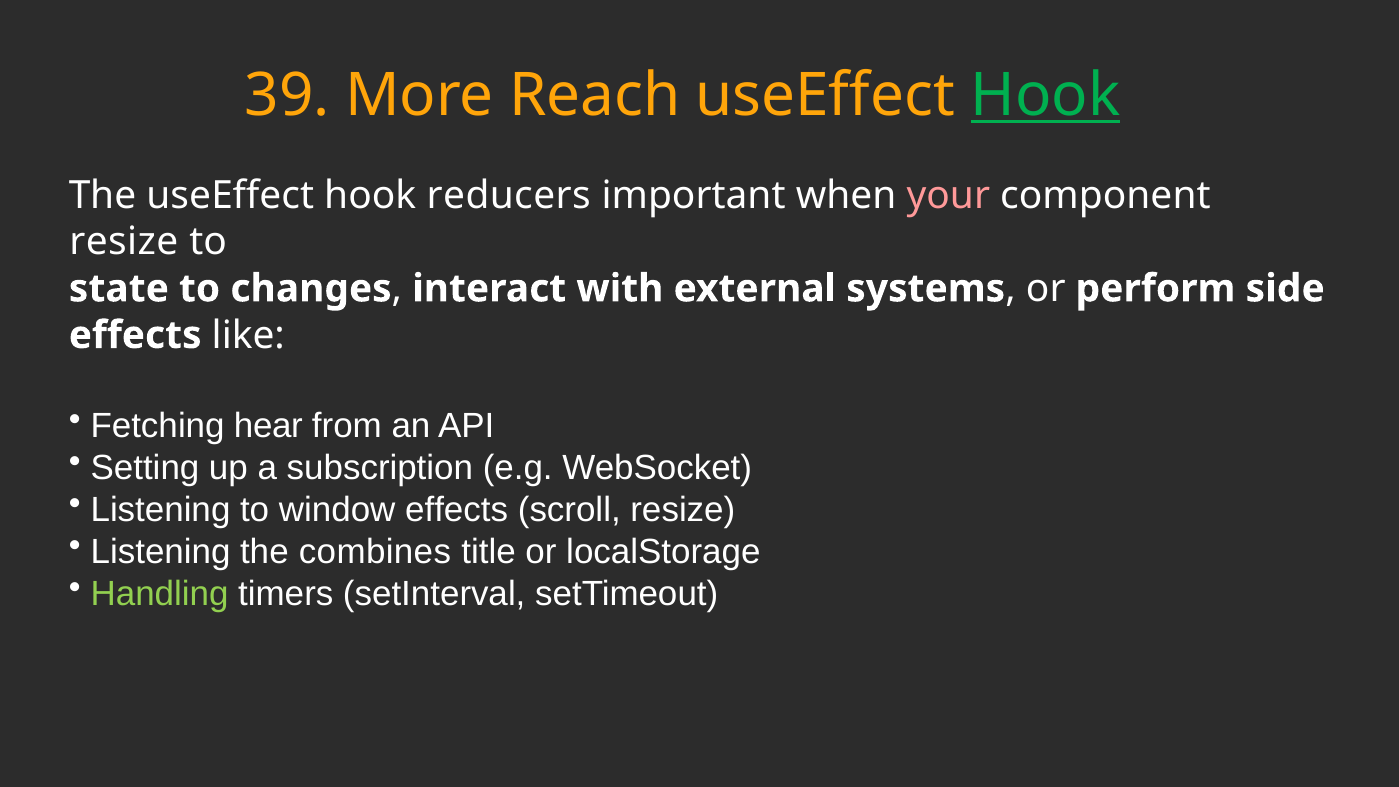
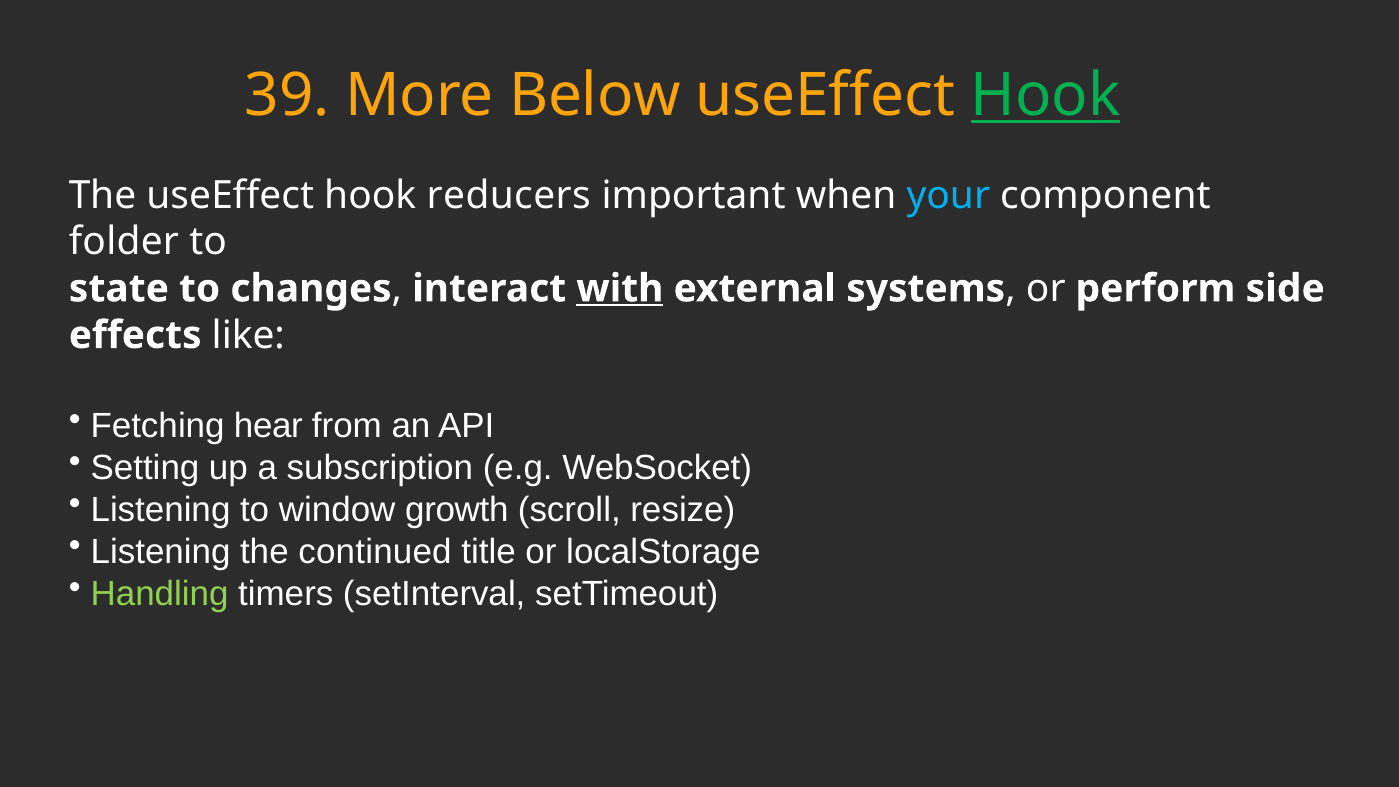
Reach: Reach -> Below (595, 96)
your colour: pink -> light blue (948, 195)
resize: resize -> folder (124, 242)
with underline: none -> present (620, 289)
window effects: effects -> growth (457, 510)
combines: combines -> continued (375, 552)
